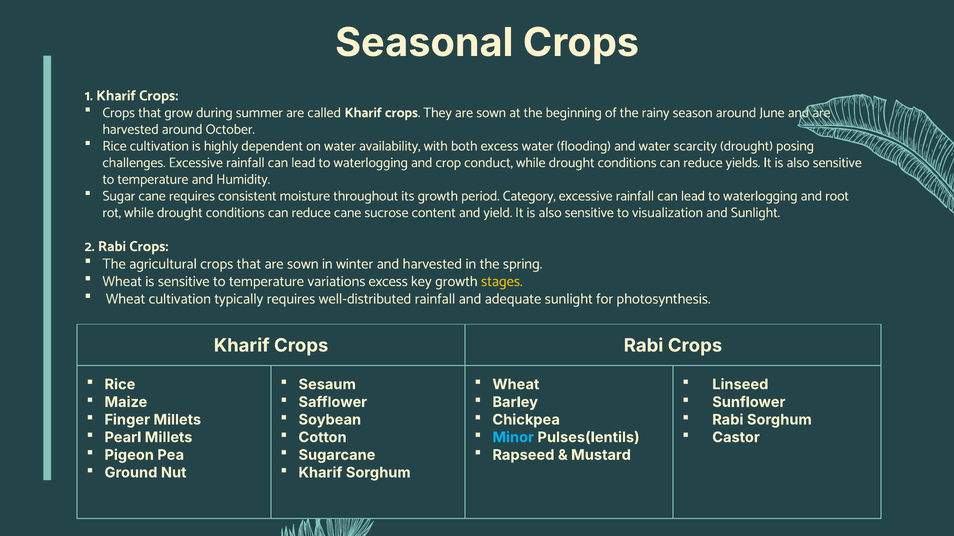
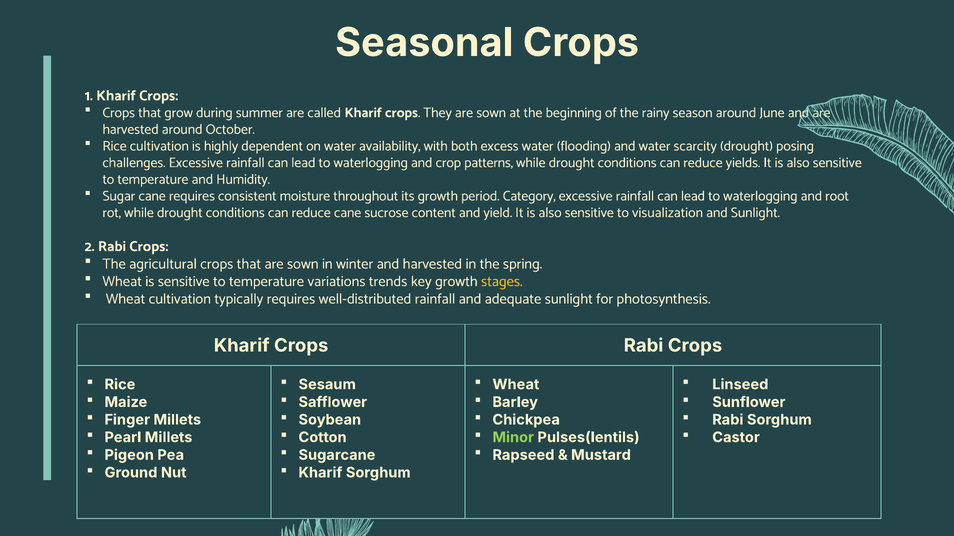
conduct: conduct -> patterns (489, 163)
variations excess: excess -> trends (388, 282)
Minor colour: light blue -> light green (513, 438)
